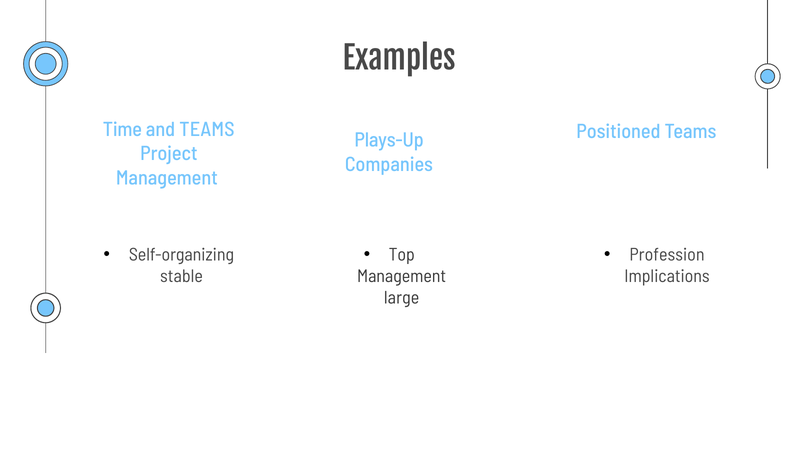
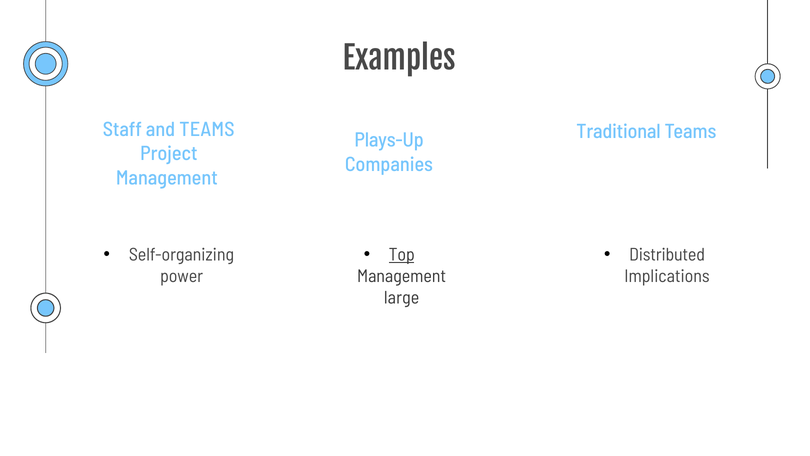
Time: Time -> Staff (122, 129)
Positioned: Positioned -> Traditional (618, 131)
Top underline: none -> present (402, 255)
Profession: Profession -> Distributed (667, 255)
stable: stable -> power (182, 276)
